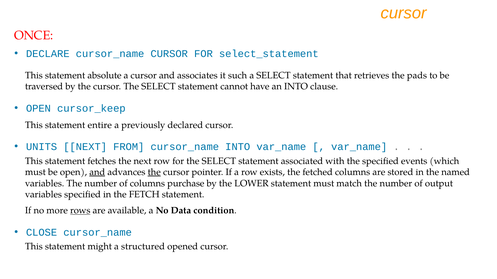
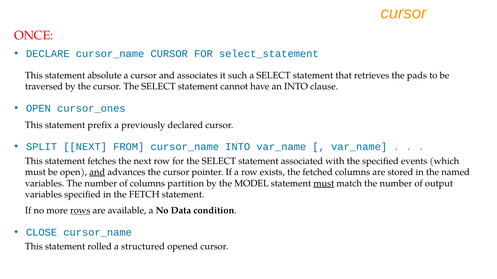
cursor_keep: cursor_keep -> cursor_ones (91, 109)
entire: entire -> prefix (100, 125)
UNITS: UNITS -> SPLIT (42, 147)
the underline: present -> none (154, 172)
purchase: purchase -> partition (186, 184)
LOWER: LOWER -> MODEL (252, 184)
must underline: none -> present (324, 184)
might: might -> rolled (100, 247)
